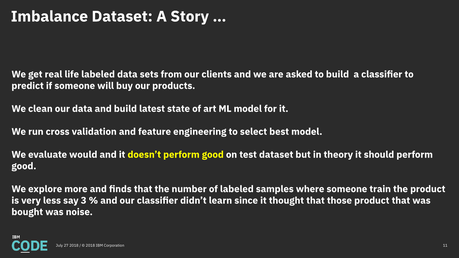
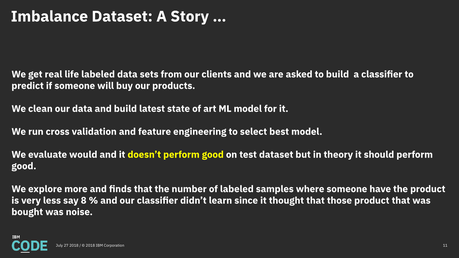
train: train -> have (380, 189)
3: 3 -> 8 (84, 201)
